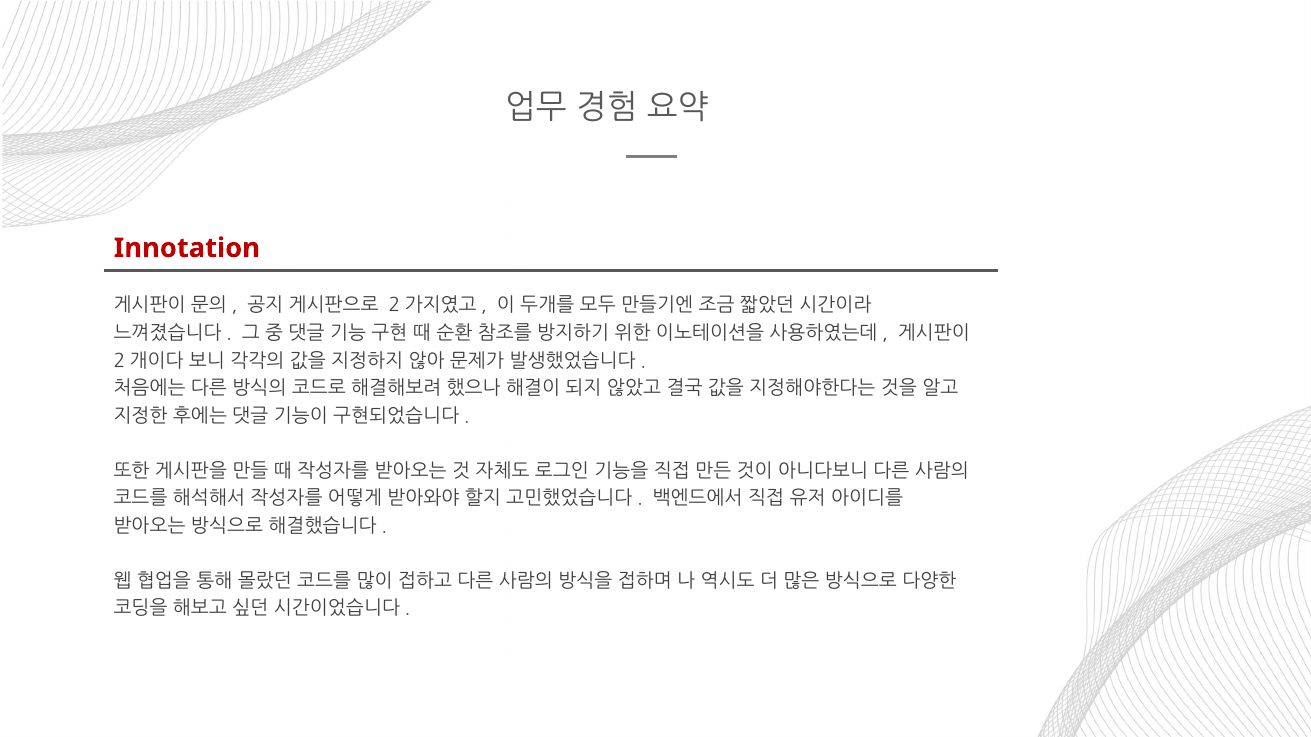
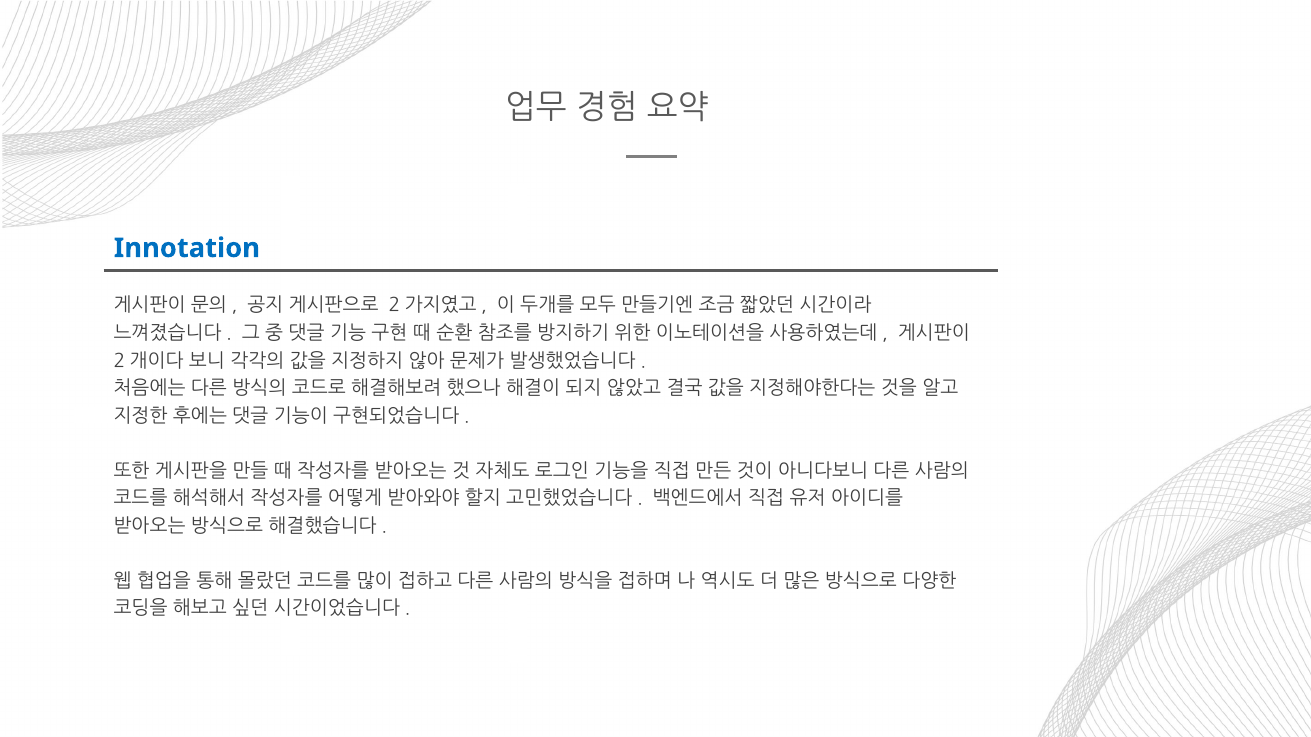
Innotation colour: red -> blue (187, 248)
